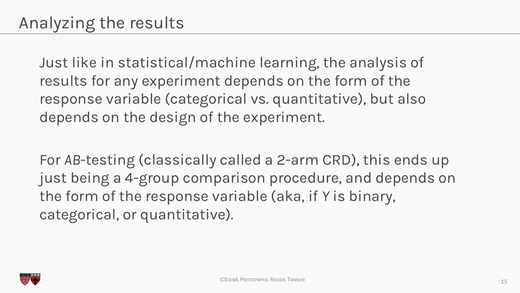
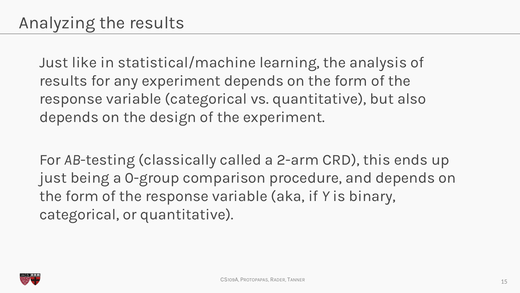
4-group: 4-group -> 0-group (152, 178)
